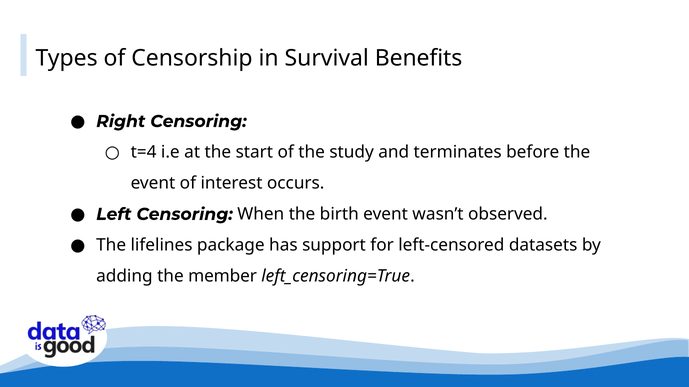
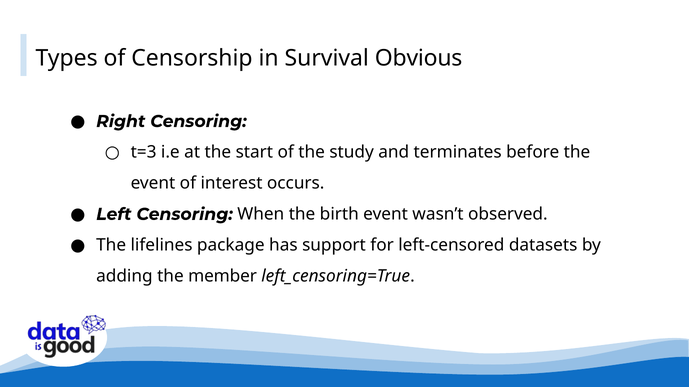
Benefits: Benefits -> Obvious (419, 58)
t=4: t=4 -> t=3 (144, 153)
